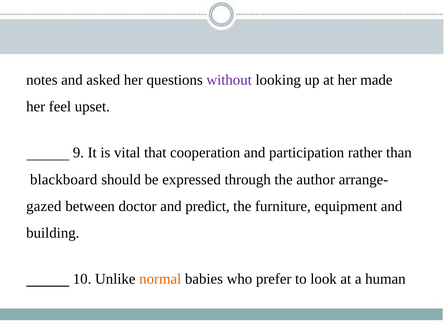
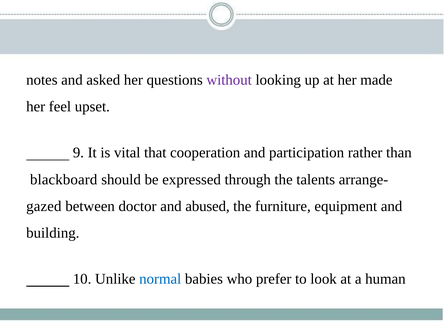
author: author -> talents (316, 180)
predict: predict -> abused (208, 206)
normal colour: orange -> blue (160, 279)
